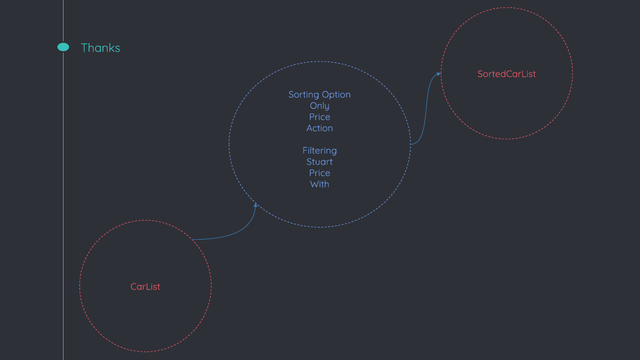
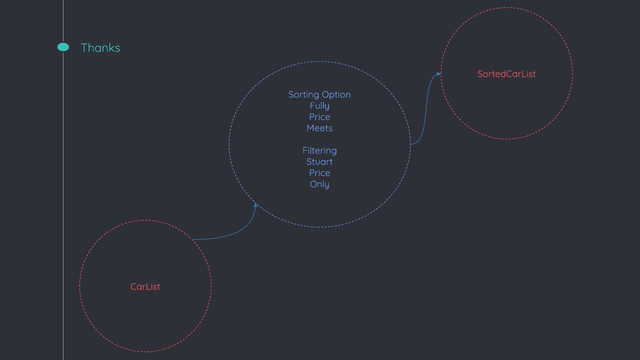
Only: Only -> Fully (320, 106)
Action: Action -> Meets (320, 128)
With: With -> Only (320, 184)
